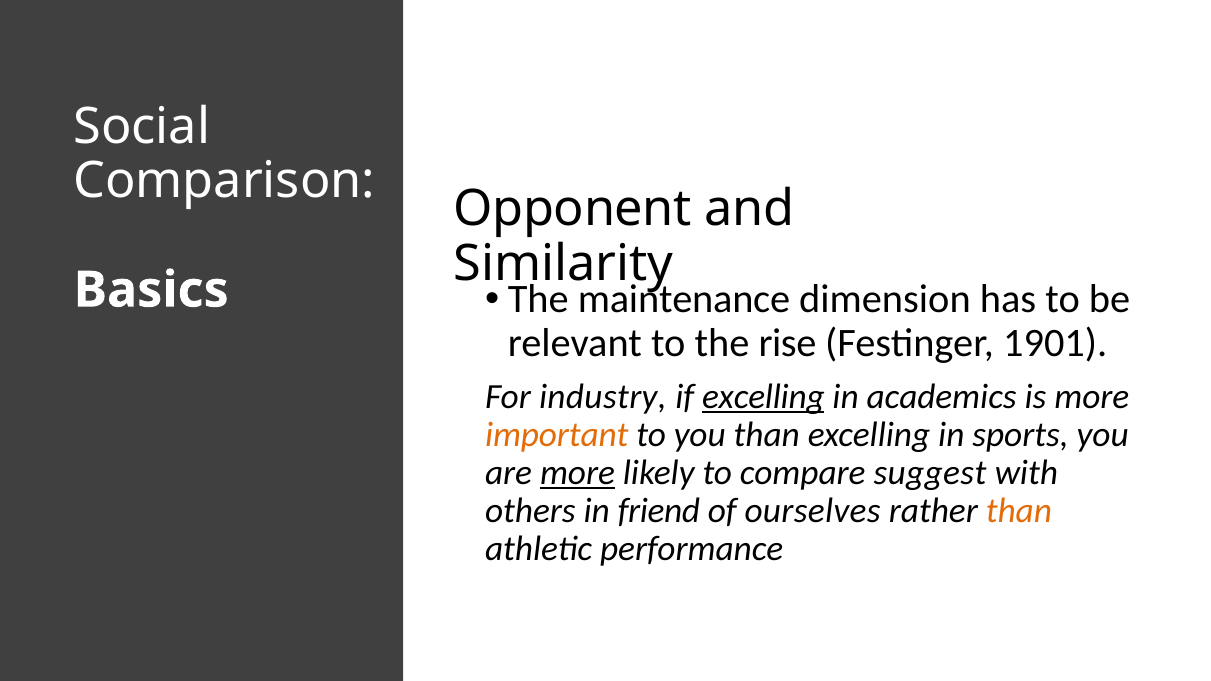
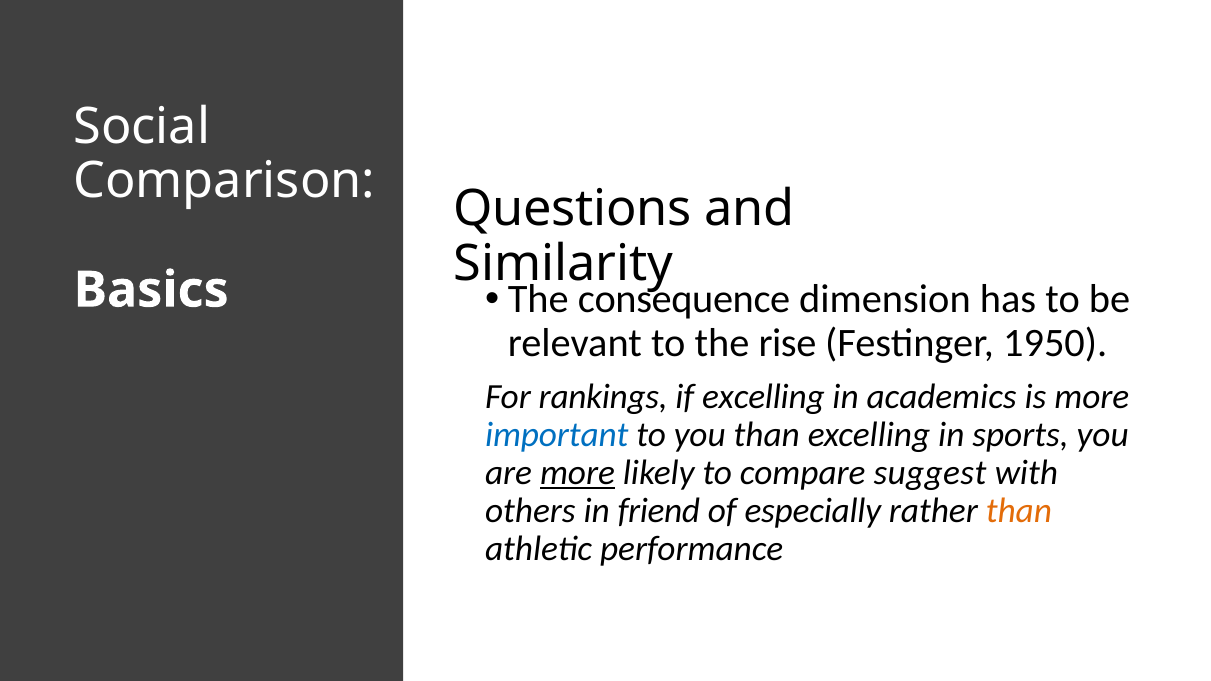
Opponent: Opponent -> Questions (573, 209)
maintenance: maintenance -> consequence (684, 300)
1901: 1901 -> 1950 (1055, 343)
industry: industry -> rankings (603, 397)
excelling underline: present -> none (763, 397)
important colour: orange -> blue (557, 435)
ourselves: ourselves -> especially (813, 511)
